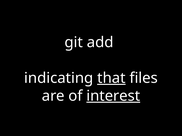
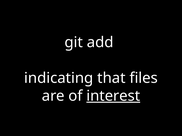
that underline: present -> none (111, 78)
